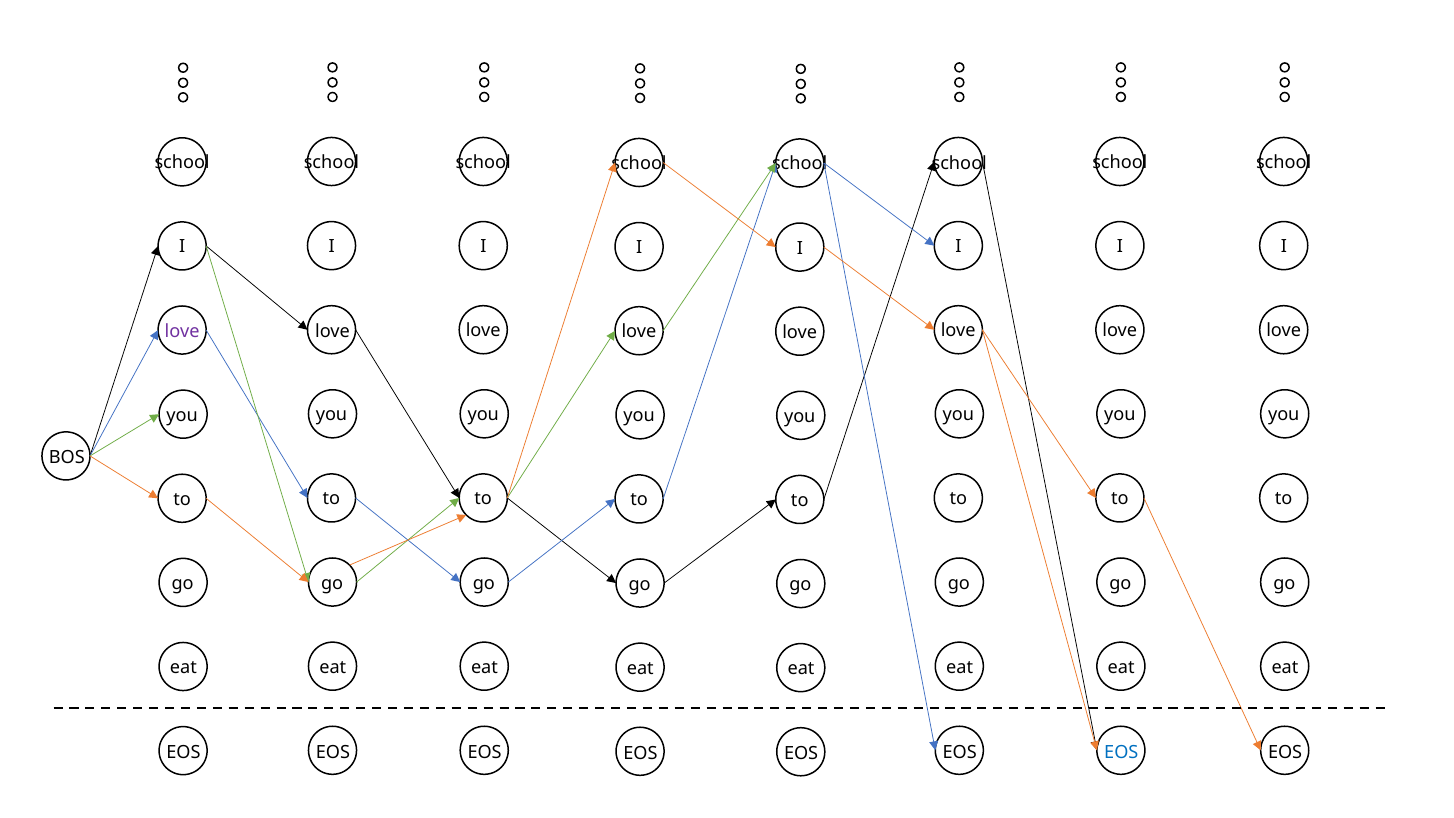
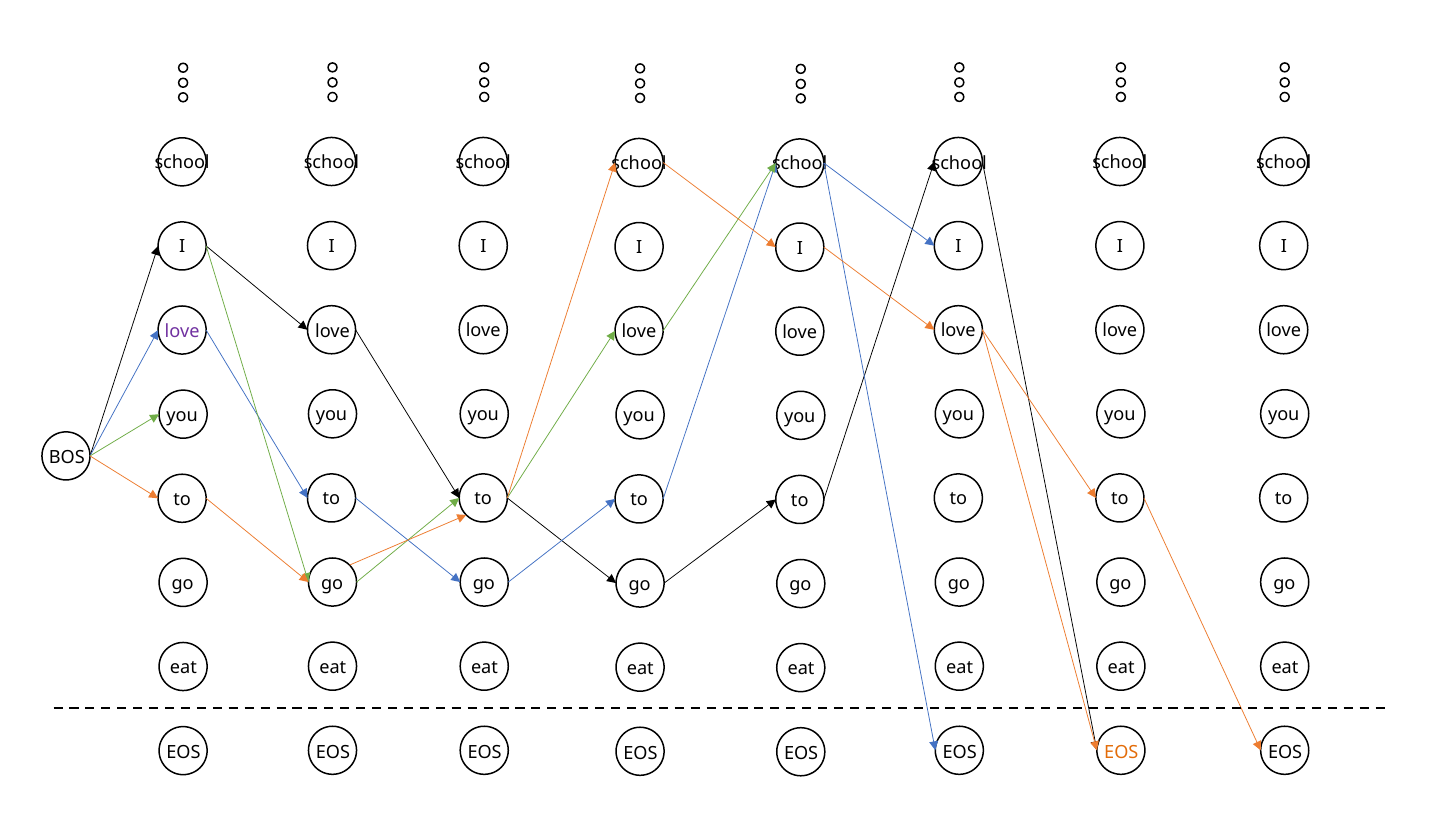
EOS colour: blue -> orange (1121, 752)
